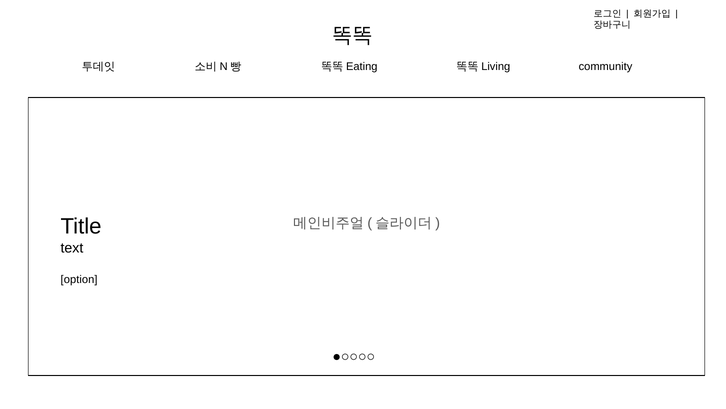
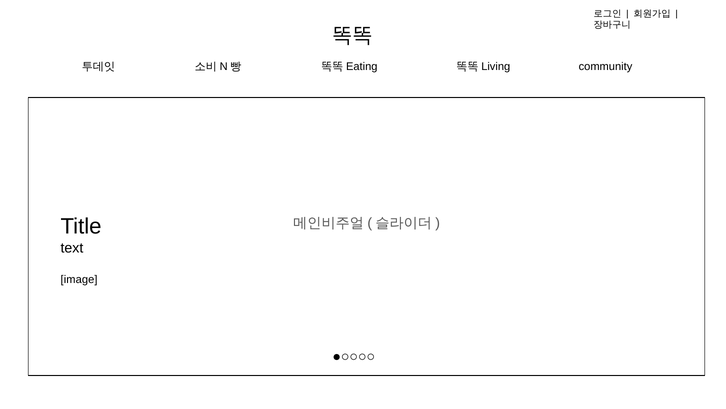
option: option -> image (79, 279)
